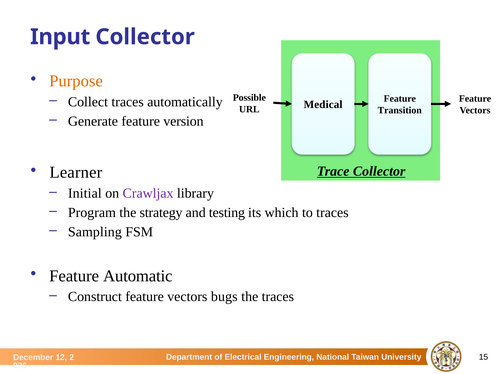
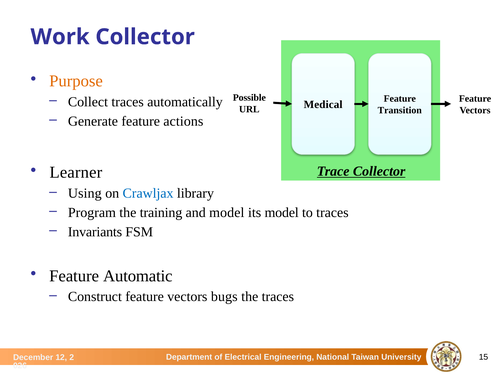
Input: Input -> Work (60, 37)
version: version -> actions (183, 121)
Initial: Initial -> Using (85, 193)
Crawljax colour: purple -> blue (148, 193)
strategy: strategy -> training (161, 213)
and testing: testing -> model (227, 213)
its which: which -> model (282, 213)
Sampling: Sampling -> Invariants (95, 232)
